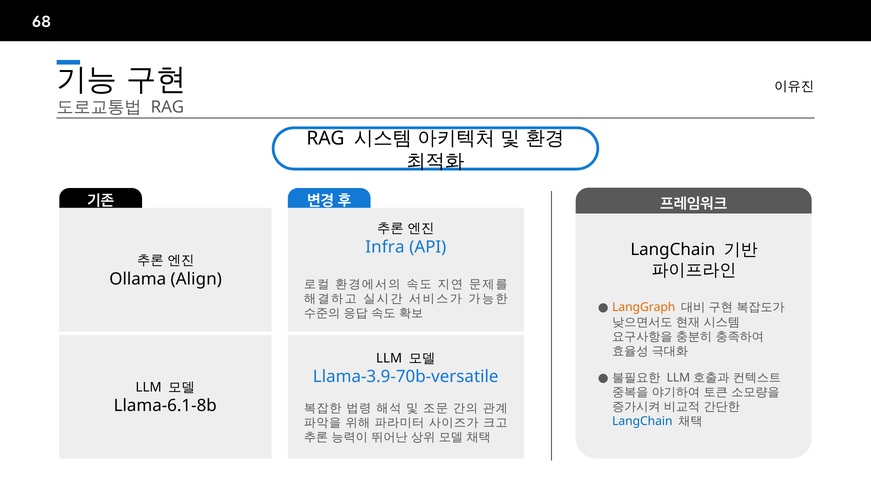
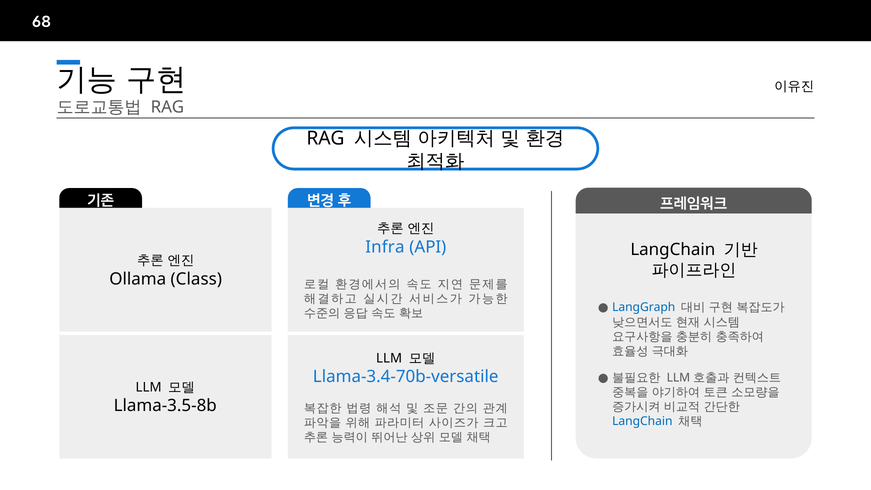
Align: Align -> Class (196, 279)
LangGraph colour: orange -> blue (644, 307)
Llama-3.9-70b-versatile: Llama-3.9-70b-versatile -> Llama-3.4-70b-versatile (406, 377)
Llama-6.1-8b: Llama-6.1-8b -> Llama-3.5-8b (165, 406)
